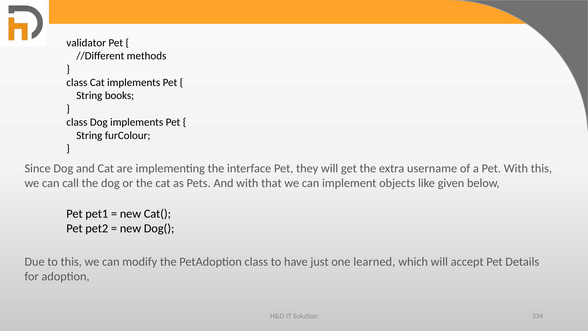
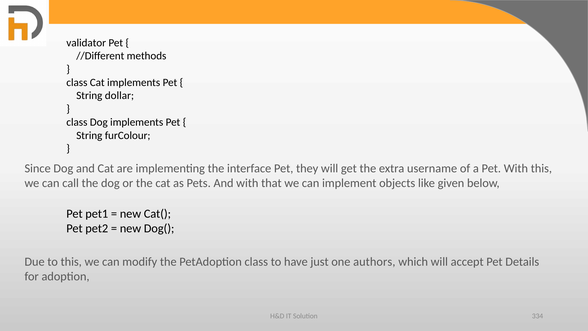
books: books -> dollar (119, 96)
learned: learned -> authors (374, 262)
